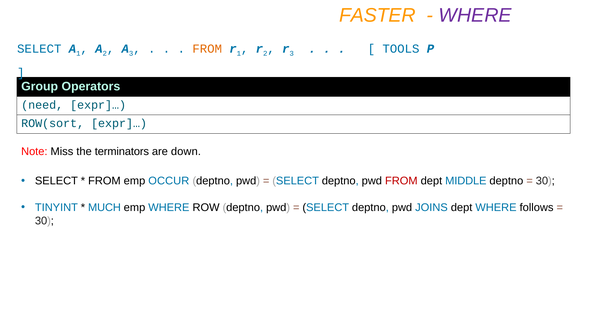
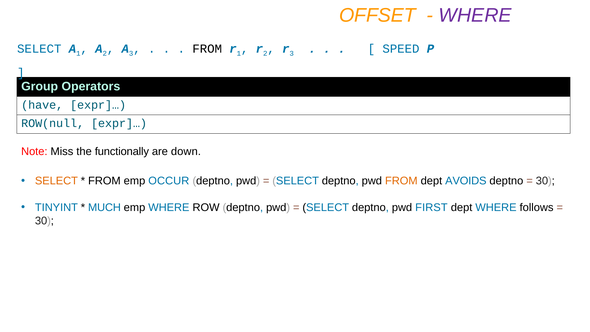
FASTER: FASTER -> OFFSET (377, 15)
FROM colour: orange -> black (207, 49)
TOOLS: TOOLS -> SPEED (401, 49)
need: need -> have (42, 105)
ROW(sort: ROW(sort -> ROW(null (53, 123)
terminators: terminators -> functionally (122, 151)
SELECT colour: black -> orange (56, 181)
FROM colour: red -> orange (401, 181)
MIDDLE: MIDDLE -> AVOIDS (466, 181)
JOINS: JOINS -> FIRST (431, 207)
